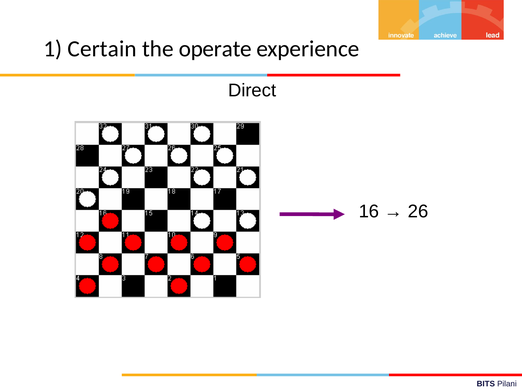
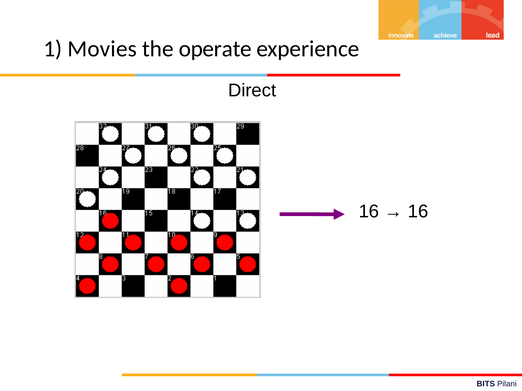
Certain: Certain -> Movies (102, 49)
26: 26 -> 16 (418, 212)
